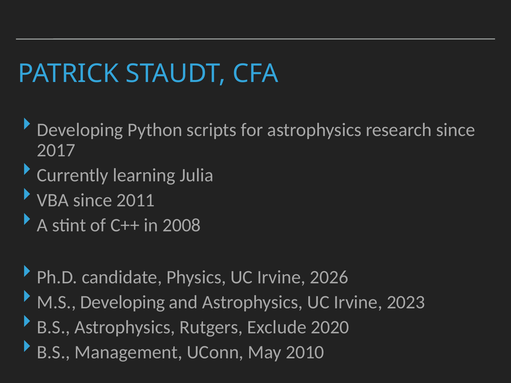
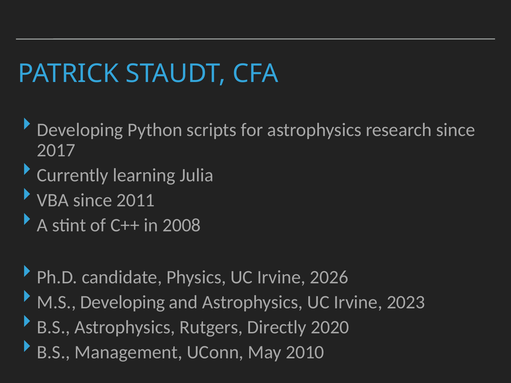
Exclude: Exclude -> Directly (277, 327)
